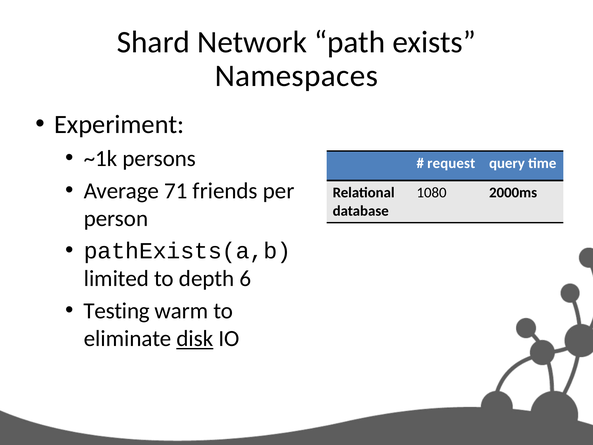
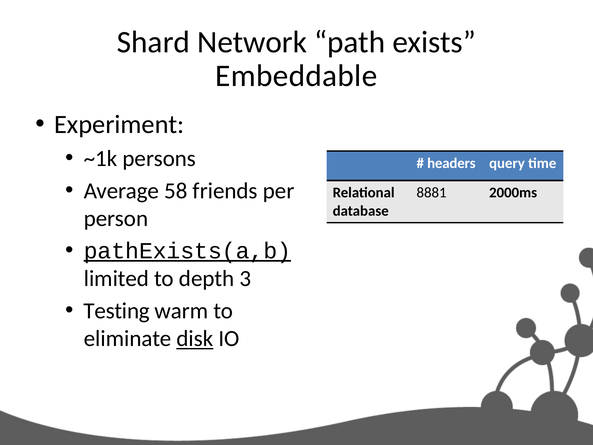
Namespaces: Namespaces -> Embeddable (296, 76)
request: request -> headers (451, 163)
71: 71 -> 58 (176, 191)
1080: 1080 -> 8881 (432, 193)
pathExists(a,b underline: none -> present (187, 251)
6: 6 -> 3 (245, 278)
